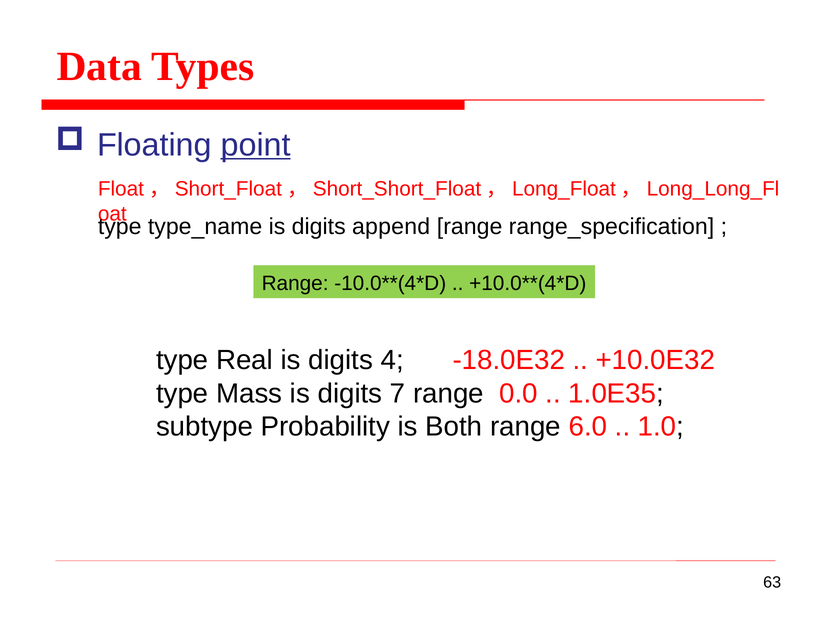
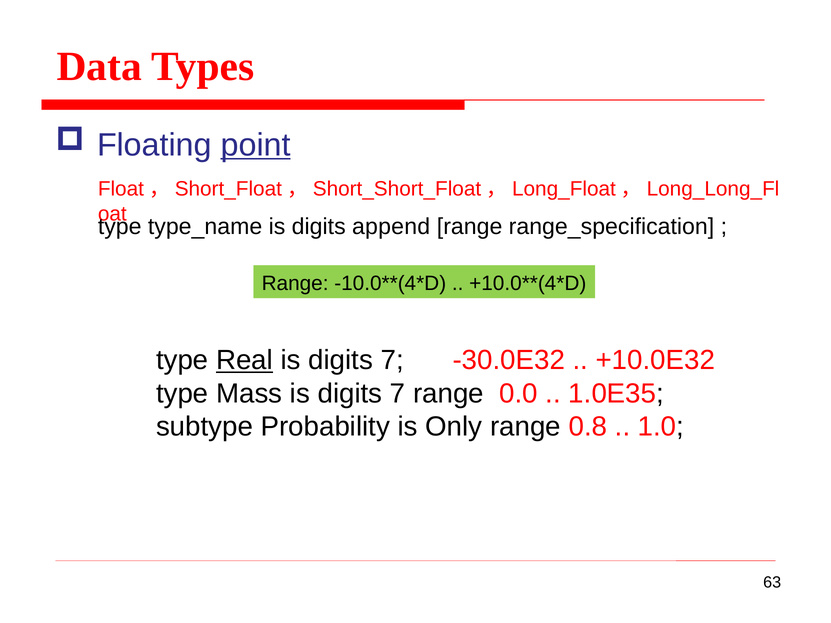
Real underline: none -> present (245, 360)
4: 4 -> 7 (392, 360)
-18.0E32: -18.0E32 -> -30.0E32 (509, 360)
Both: Both -> Only (454, 427)
6.0: 6.0 -> 0.8 (588, 427)
